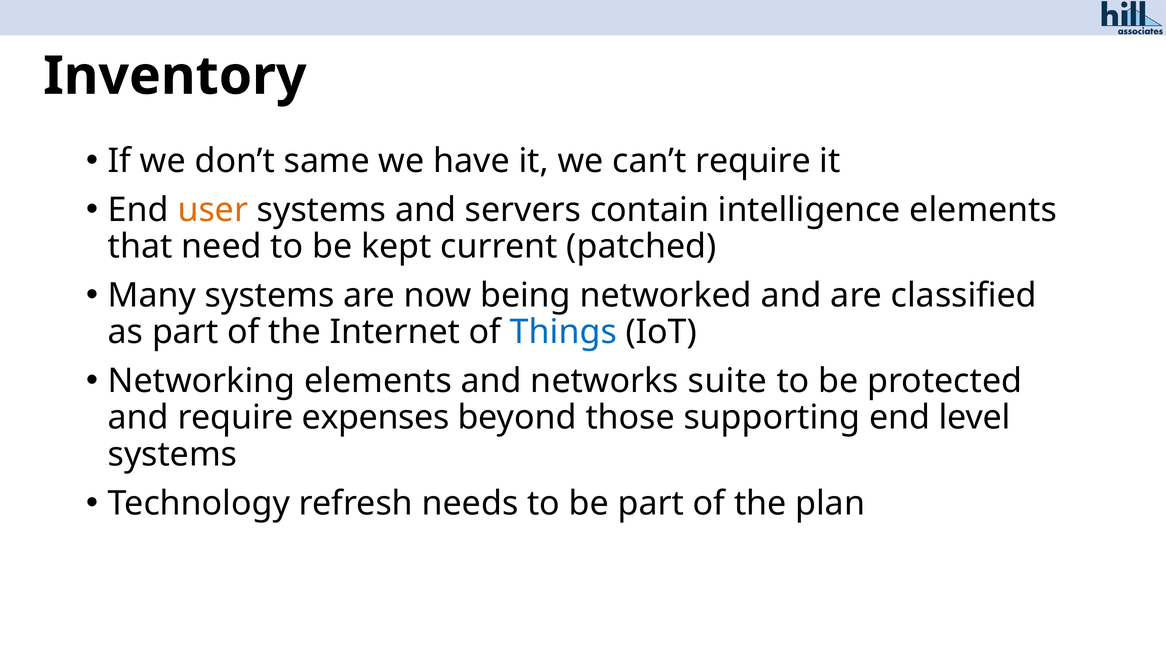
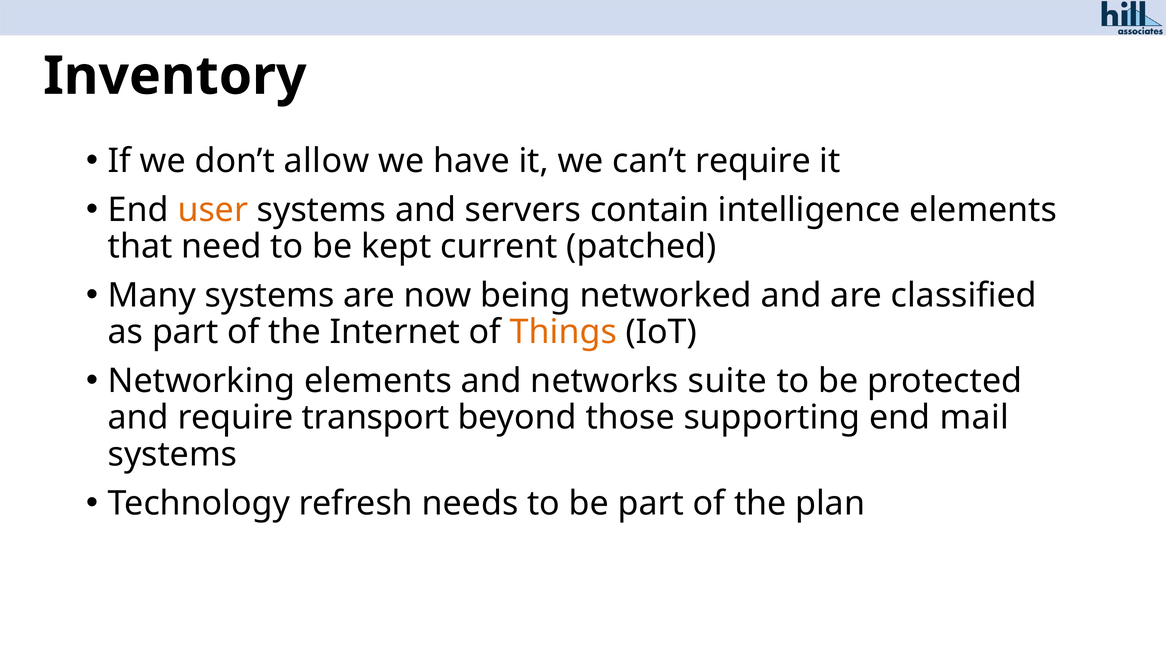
same: same -> allow (327, 161)
Things colour: blue -> orange (563, 332)
expenses: expenses -> transport (376, 418)
level: level -> mail (974, 418)
